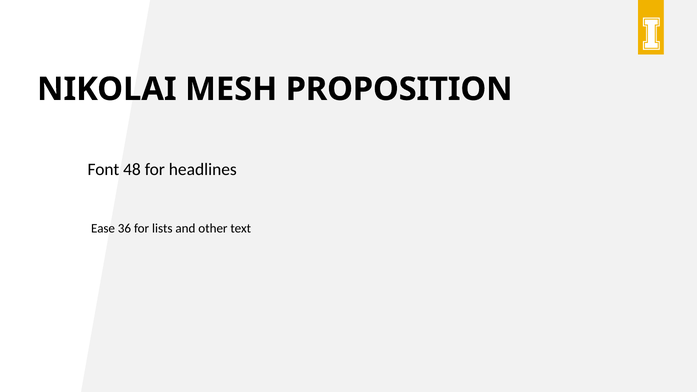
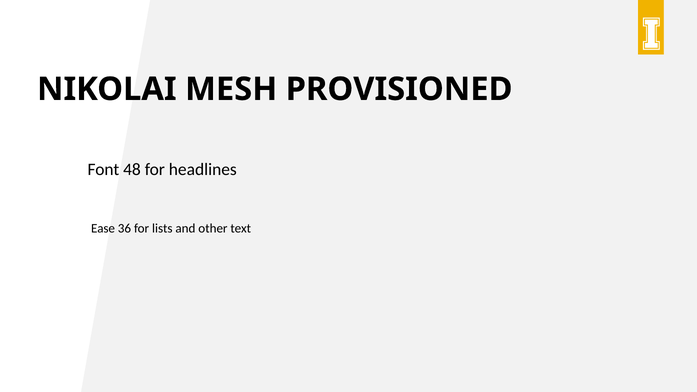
PROPOSITION: PROPOSITION -> PROVISIONED (399, 89)
